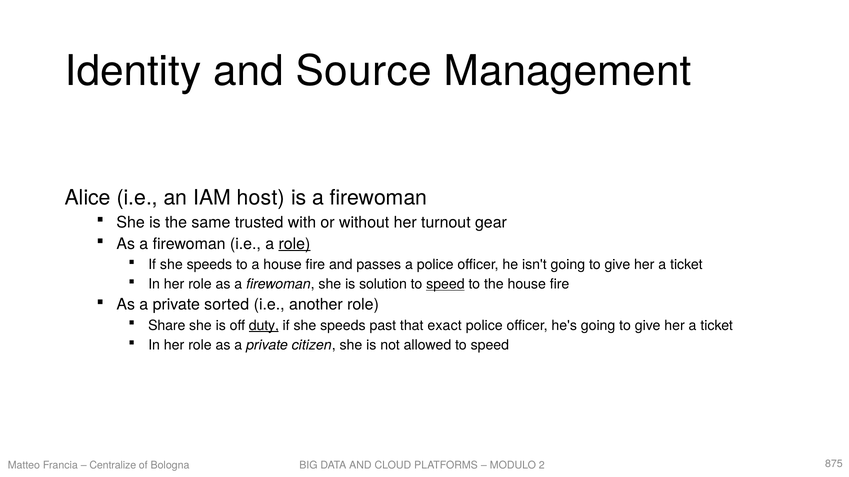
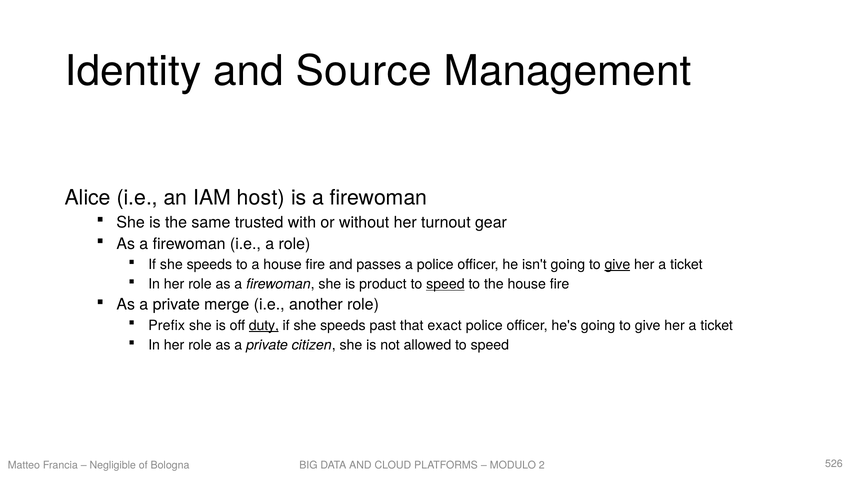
role underline: present -> none (294, 244)
give underline: none -> present (617, 265)
solution: solution -> product (383, 284)
sorted: sorted -> merge (227, 305)
Share: Share -> Prefix (167, 326)
Centralize: Centralize -> Negligible (113, 466)
875: 875 -> 526 (834, 464)
